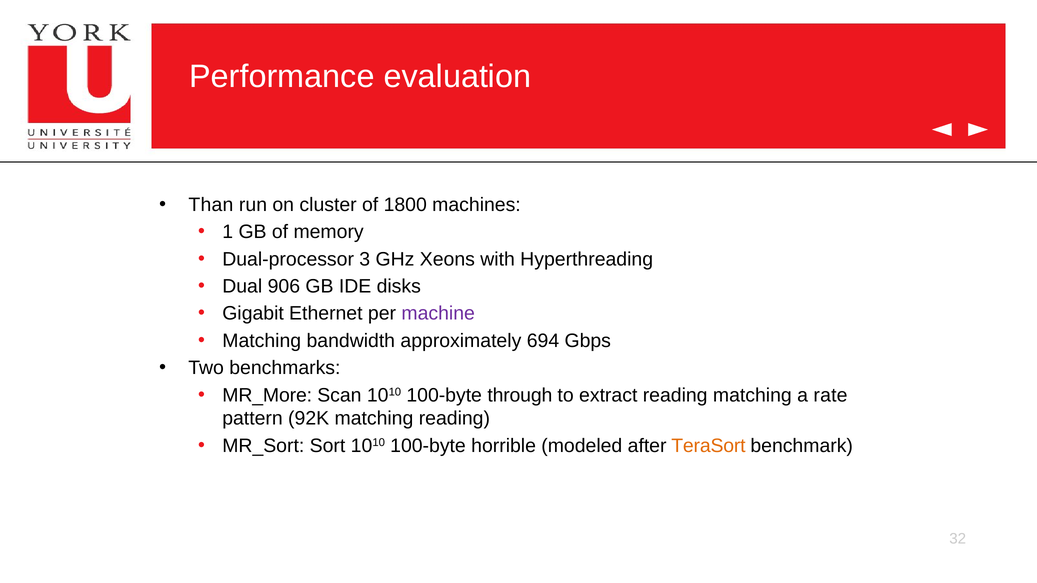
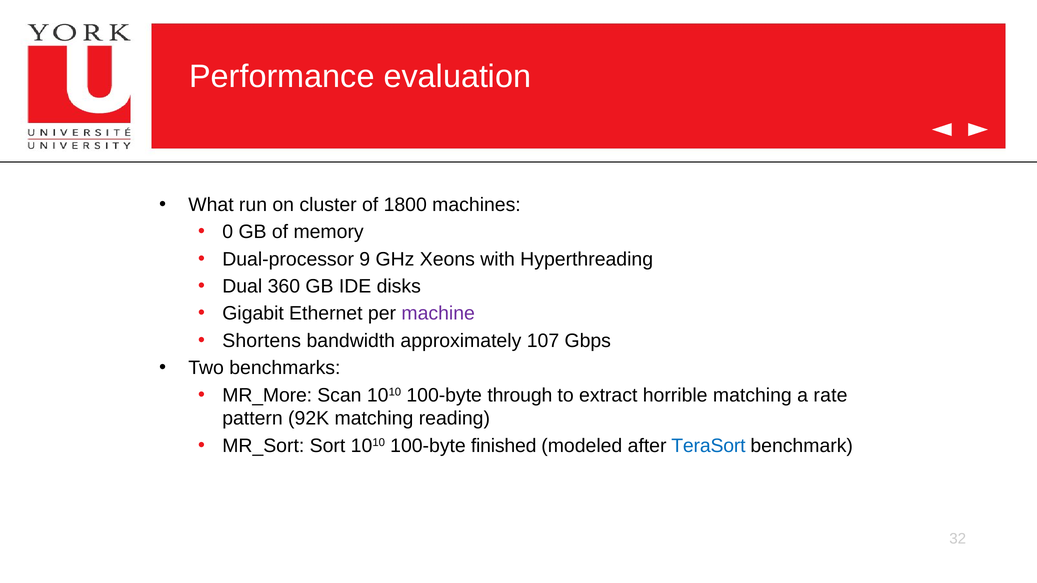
Than: Than -> What (211, 205)
1: 1 -> 0 (228, 232)
3: 3 -> 9 (365, 259)
906: 906 -> 360 (284, 287)
Matching: Matching -> Shortens (262, 341)
694: 694 -> 107 (543, 341)
extract reading: reading -> horrible (675, 395)
horrible: horrible -> finished (504, 446)
TeraSort colour: orange -> blue (708, 446)
